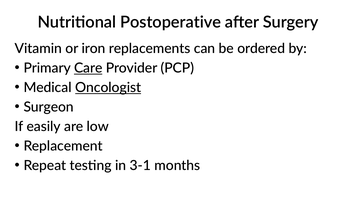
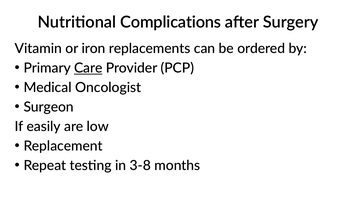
Postoperative: Postoperative -> Complications (171, 22)
Oncologist underline: present -> none (108, 87)
3-1: 3-1 -> 3-8 (140, 165)
